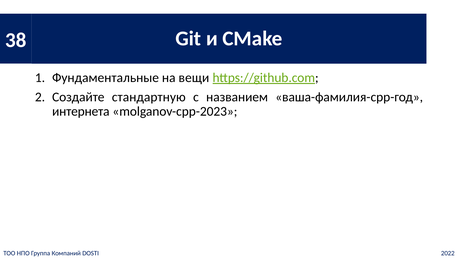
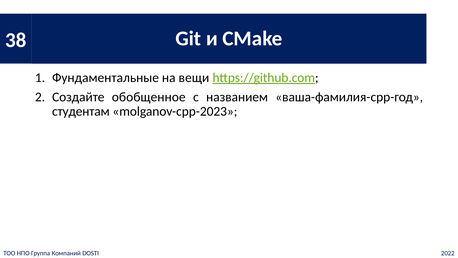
стандартную: стандартную -> обобщенное (149, 97)
интернета: интернета -> студентам (81, 111)
